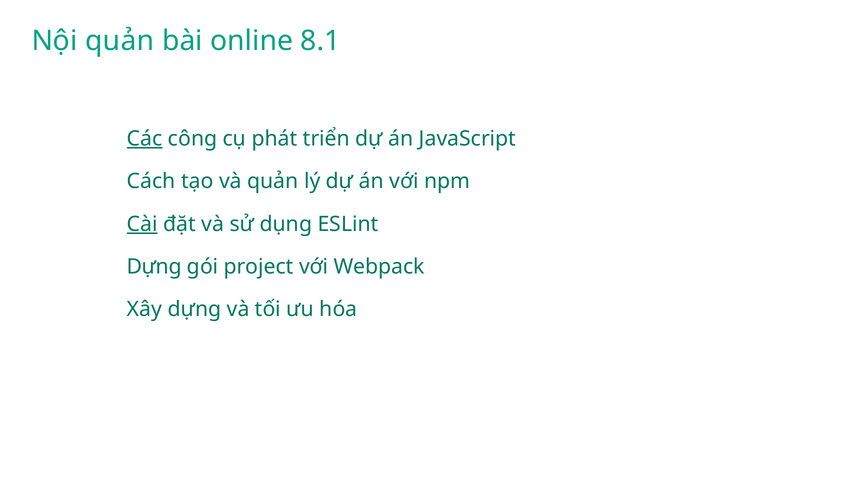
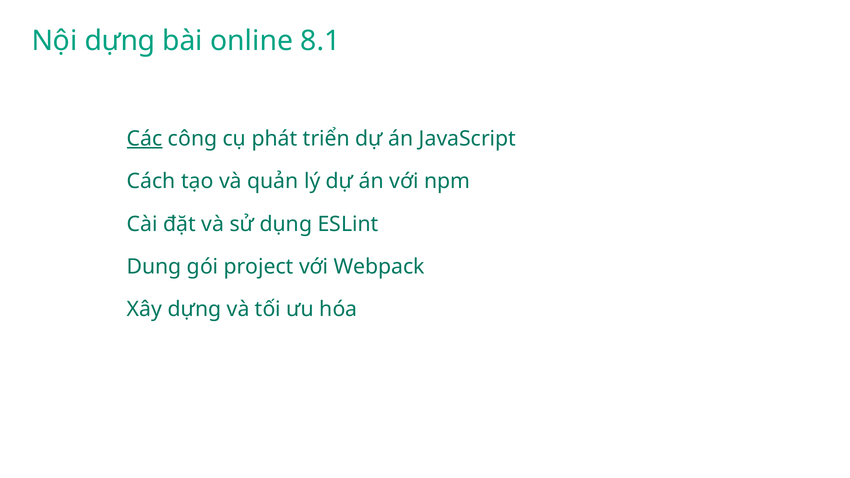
Nội quản: quản -> dựng (120, 41)
Cài underline: present -> none (142, 224)
Dựng: Dựng -> Dung (154, 267)
